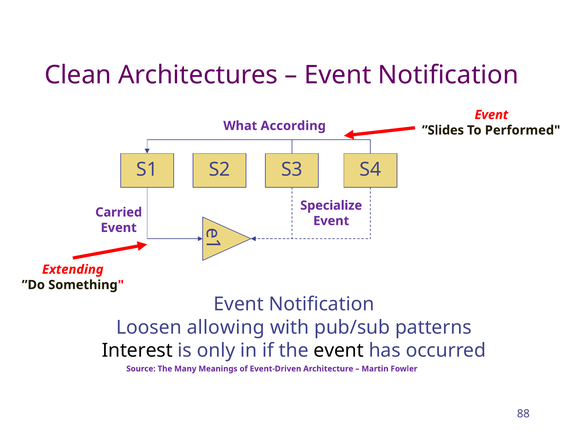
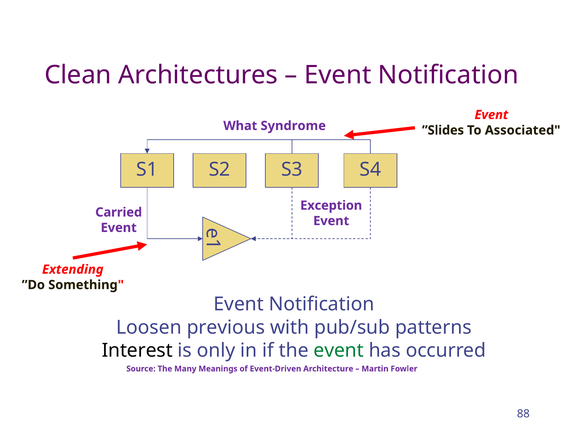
According: According -> Syndrome (293, 126)
Performed: Performed -> Associated (523, 130)
Specialize: Specialize -> Exception (331, 206)
allowing: allowing -> previous (226, 328)
event colour: black -> green (339, 351)
